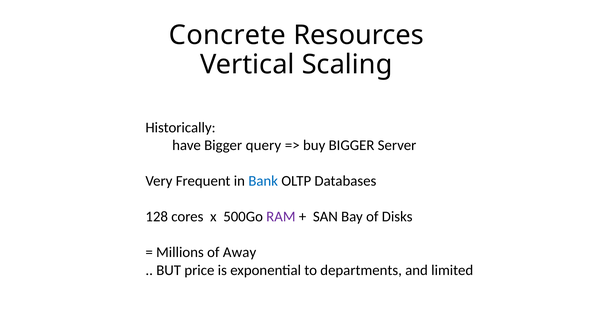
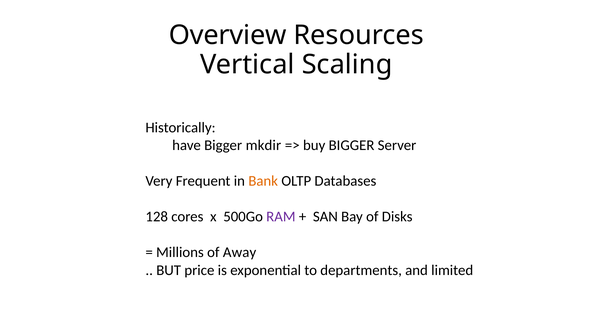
Concrete: Concrete -> Overview (228, 35)
query: query -> mkdir (263, 145)
Bank colour: blue -> orange (263, 181)
